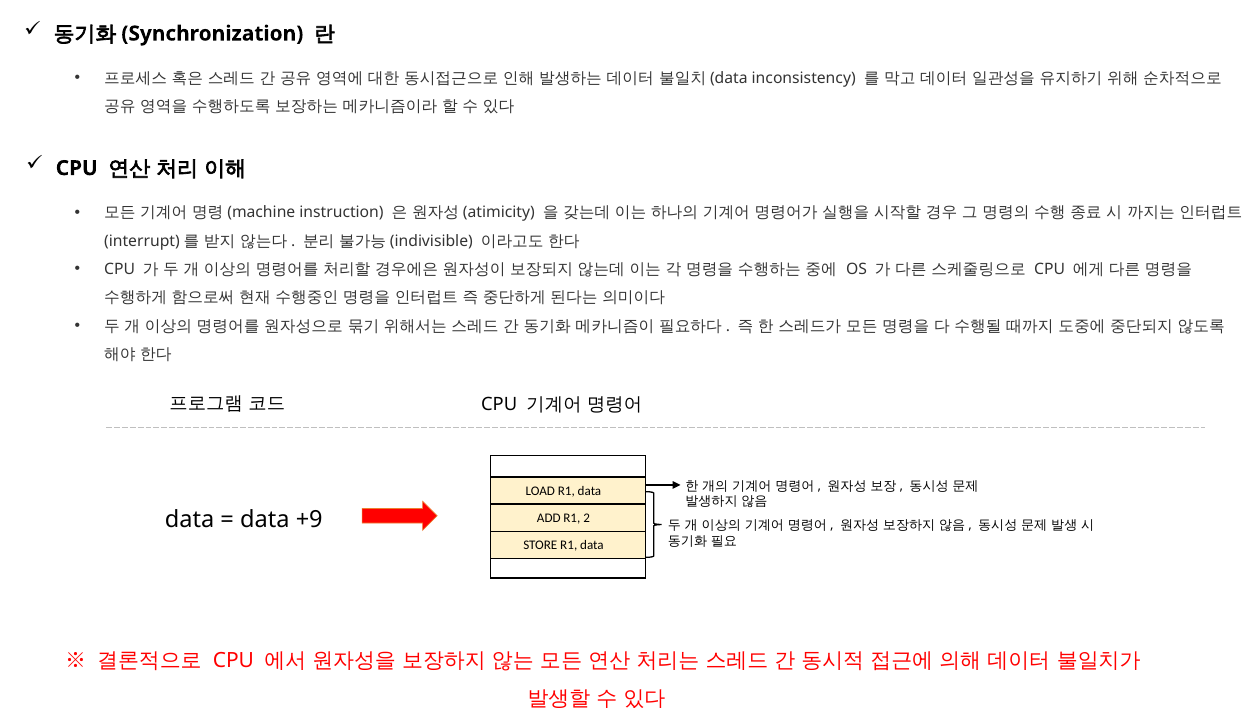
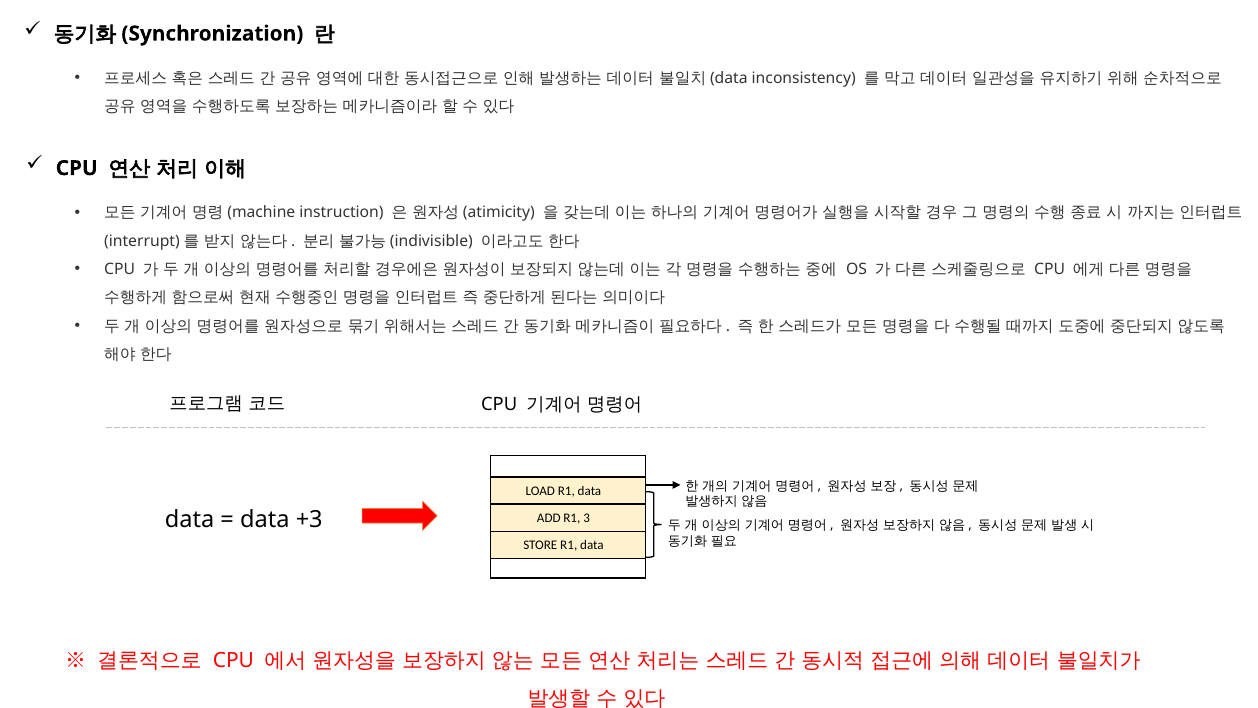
+9: +9 -> +3 (309, 519)
2: 2 -> 3 (587, 518)
